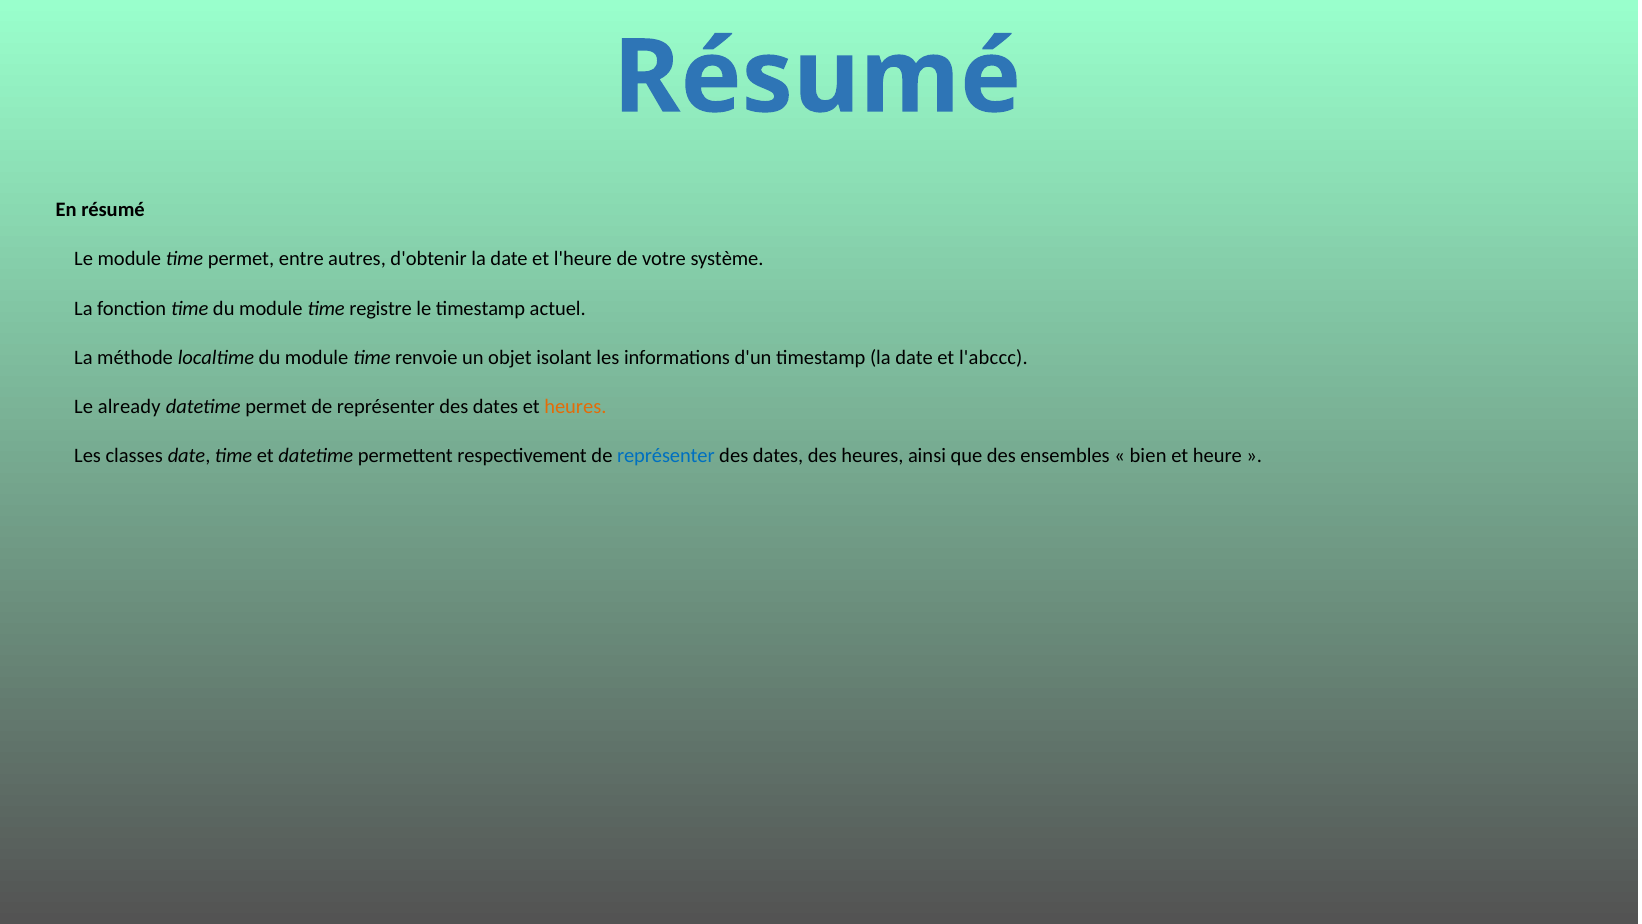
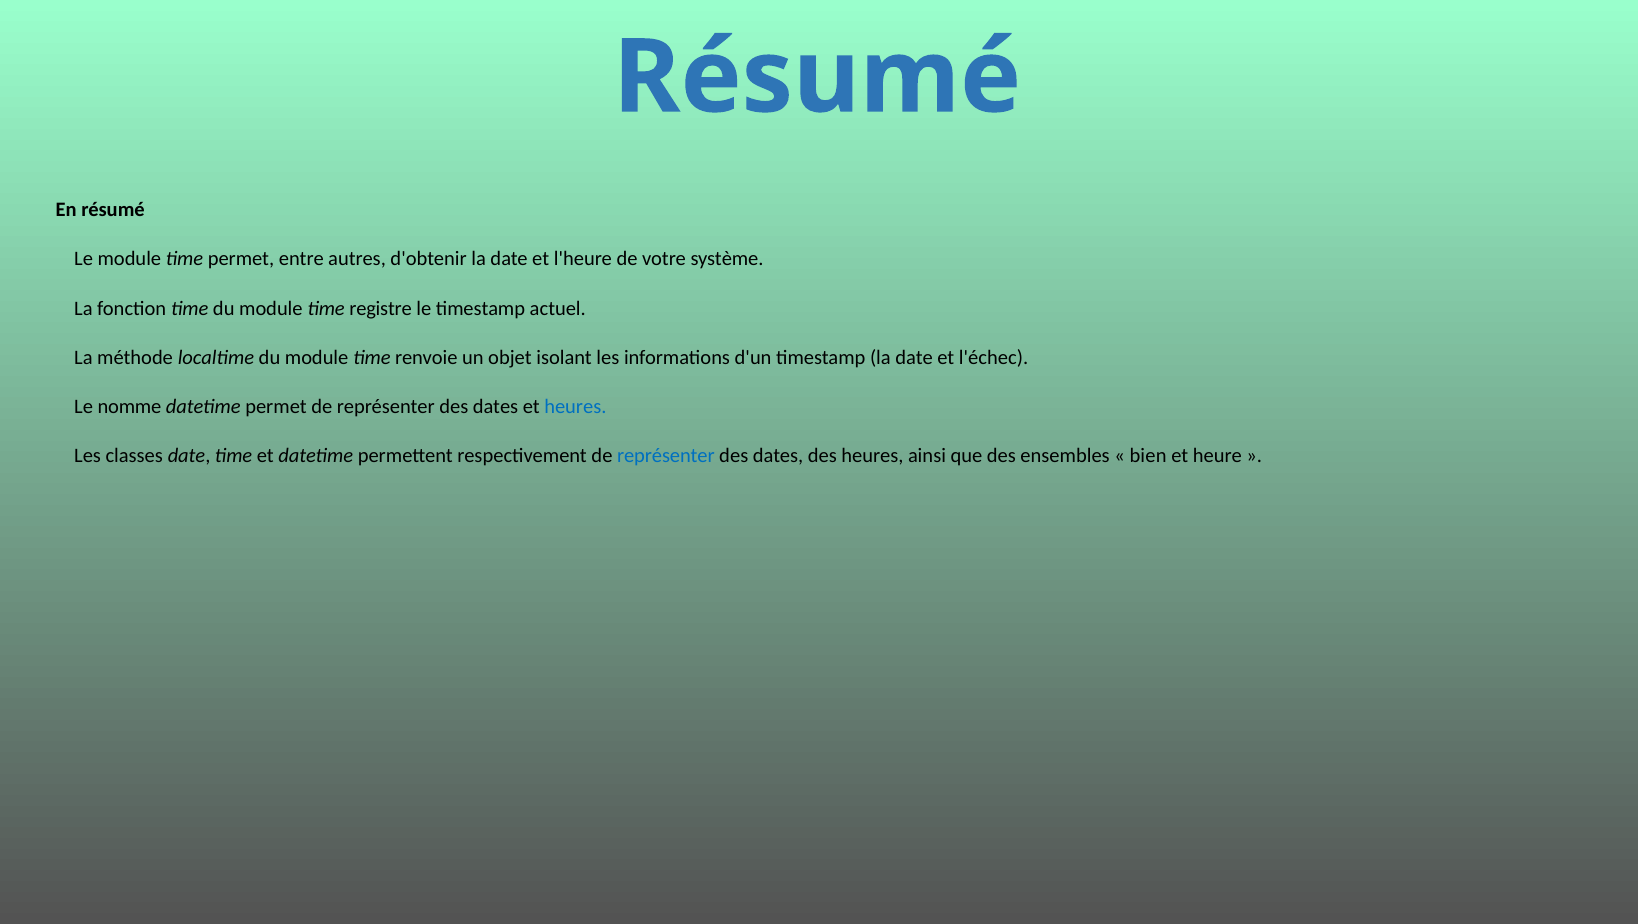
l'abccc: l'abccc -> l'échec (994, 357)
already: already -> nomme (129, 407)
heures colour: orange -> blue (575, 407)
